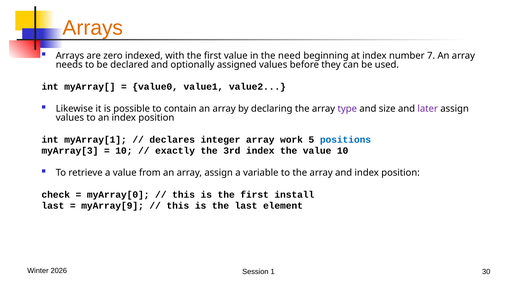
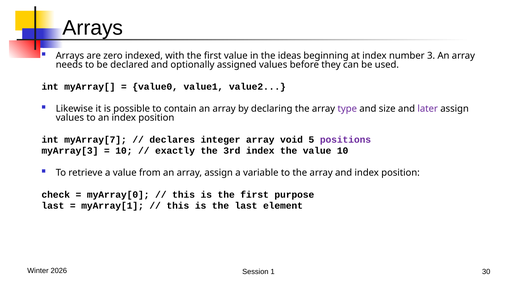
Arrays colour: orange -> black (93, 28)
need: need -> ideas (289, 56)
7: 7 -> 3 (431, 56)
myArray[1: myArray[1 -> myArray[7 (96, 140)
work: work -> void (292, 140)
positions colour: blue -> purple (345, 140)
install: install -> purpose (294, 195)
myArray[9: myArray[9 -> myArray[1 (113, 206)
